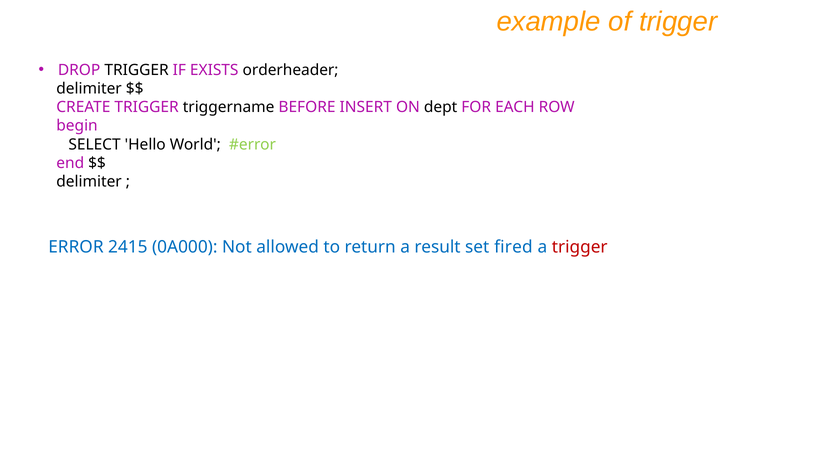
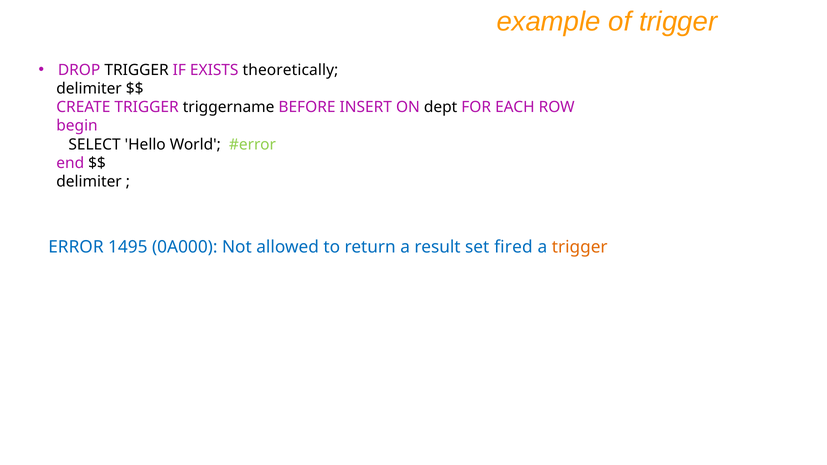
orderheader: orderheader -> theoretically (290, 70)
2415: 2415 -> 1495 (128, 247)
trigger colour: red -> orange (580, 247)
